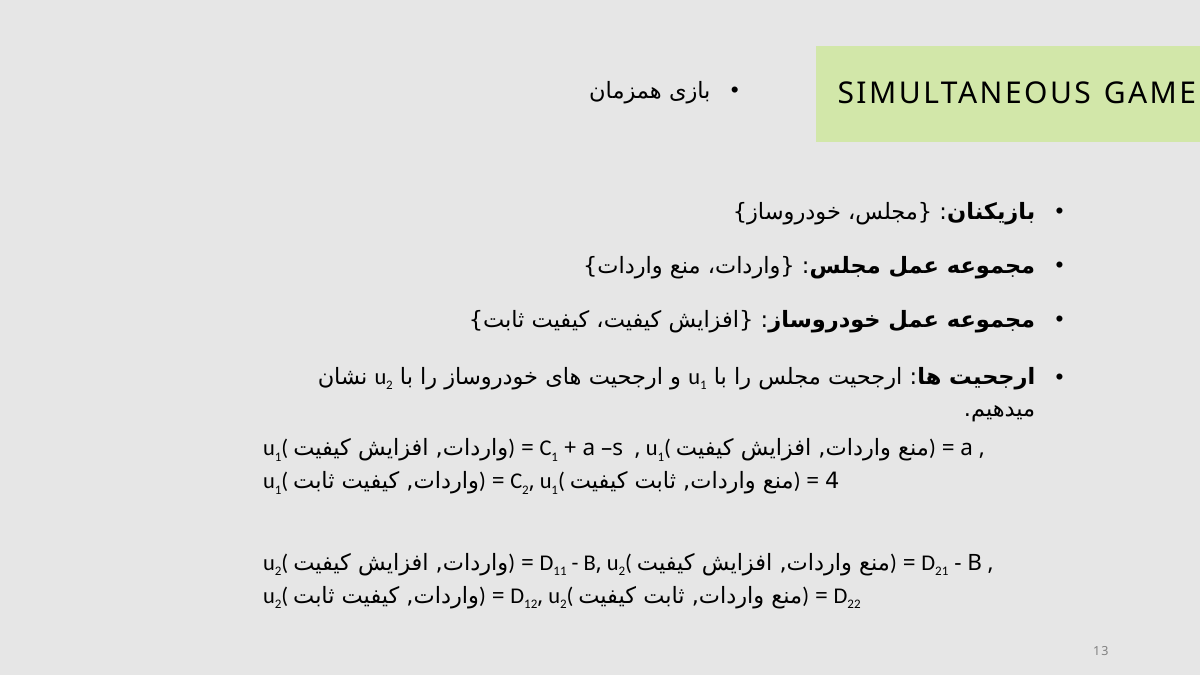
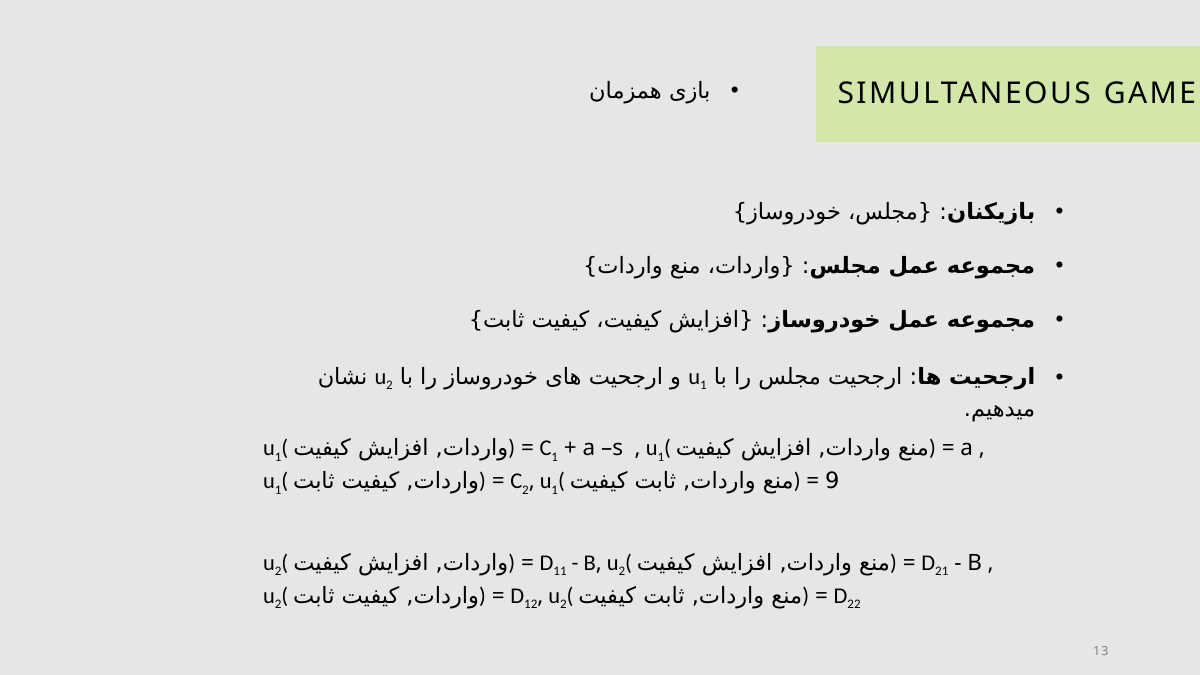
4: 4 -> 9 (832, 481)
